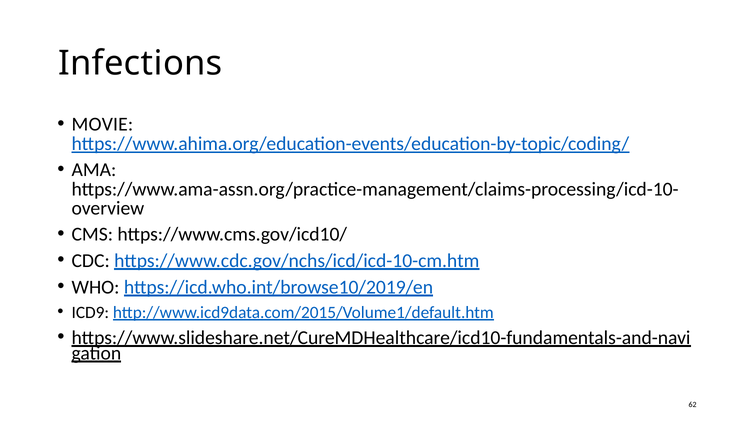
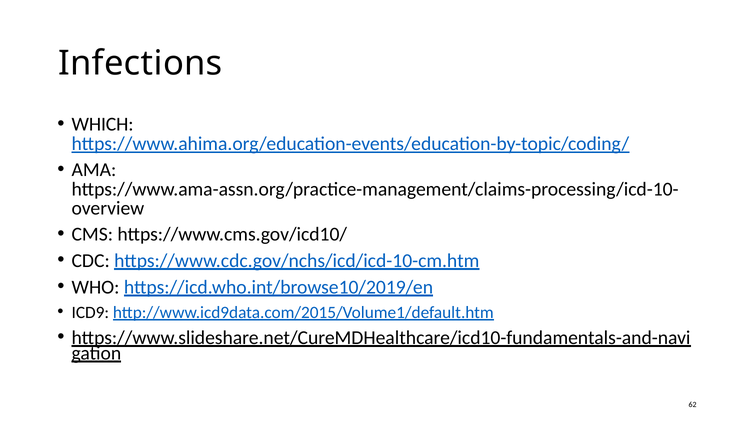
MOVIE: MOVIE -> WHICH (103, 125)
